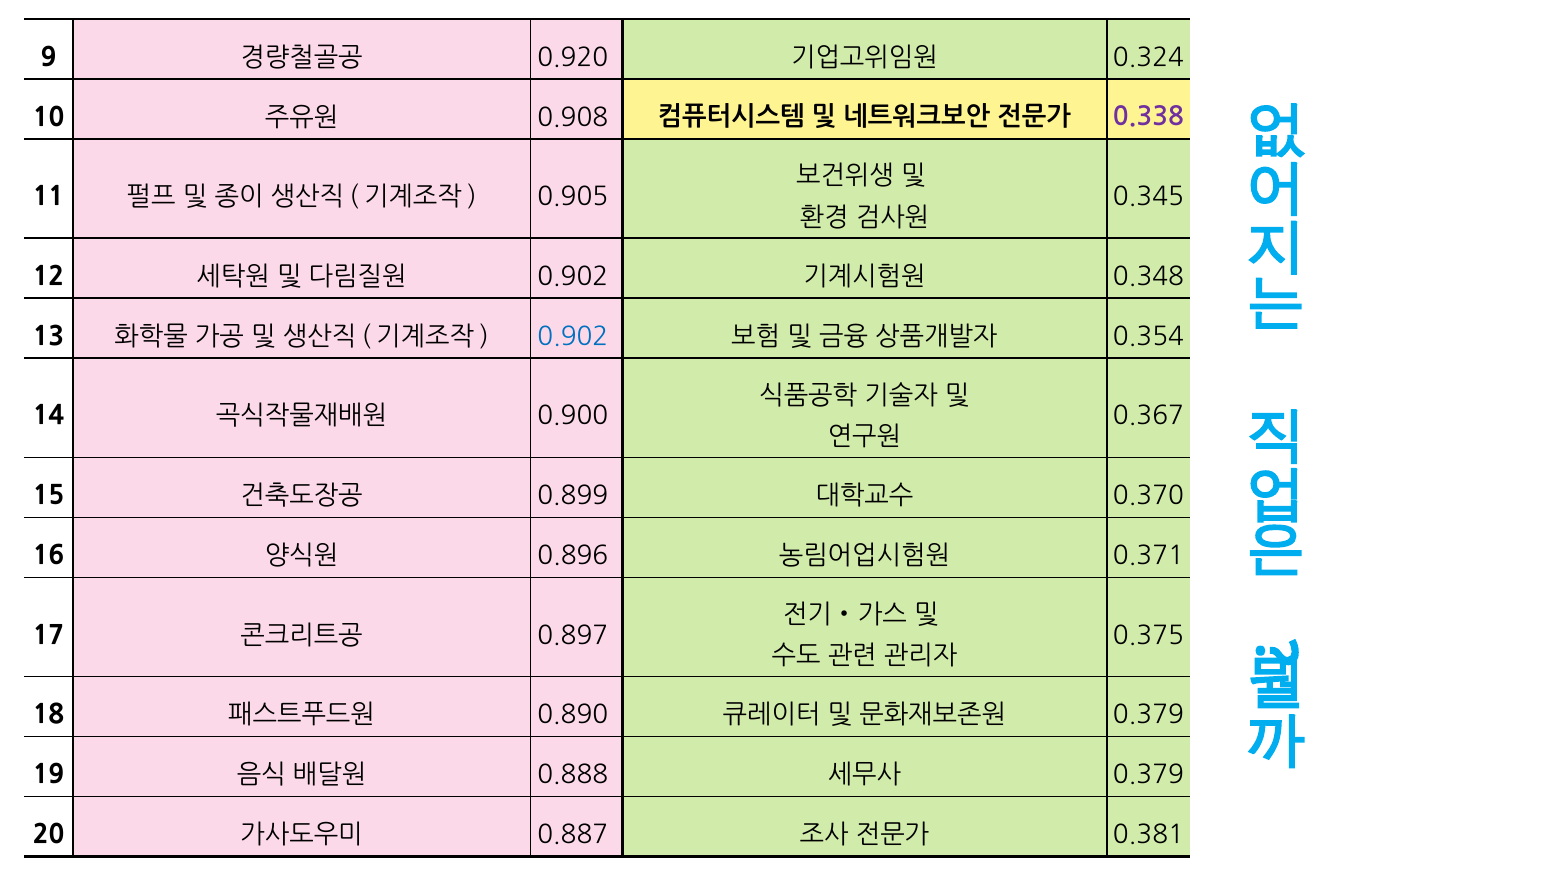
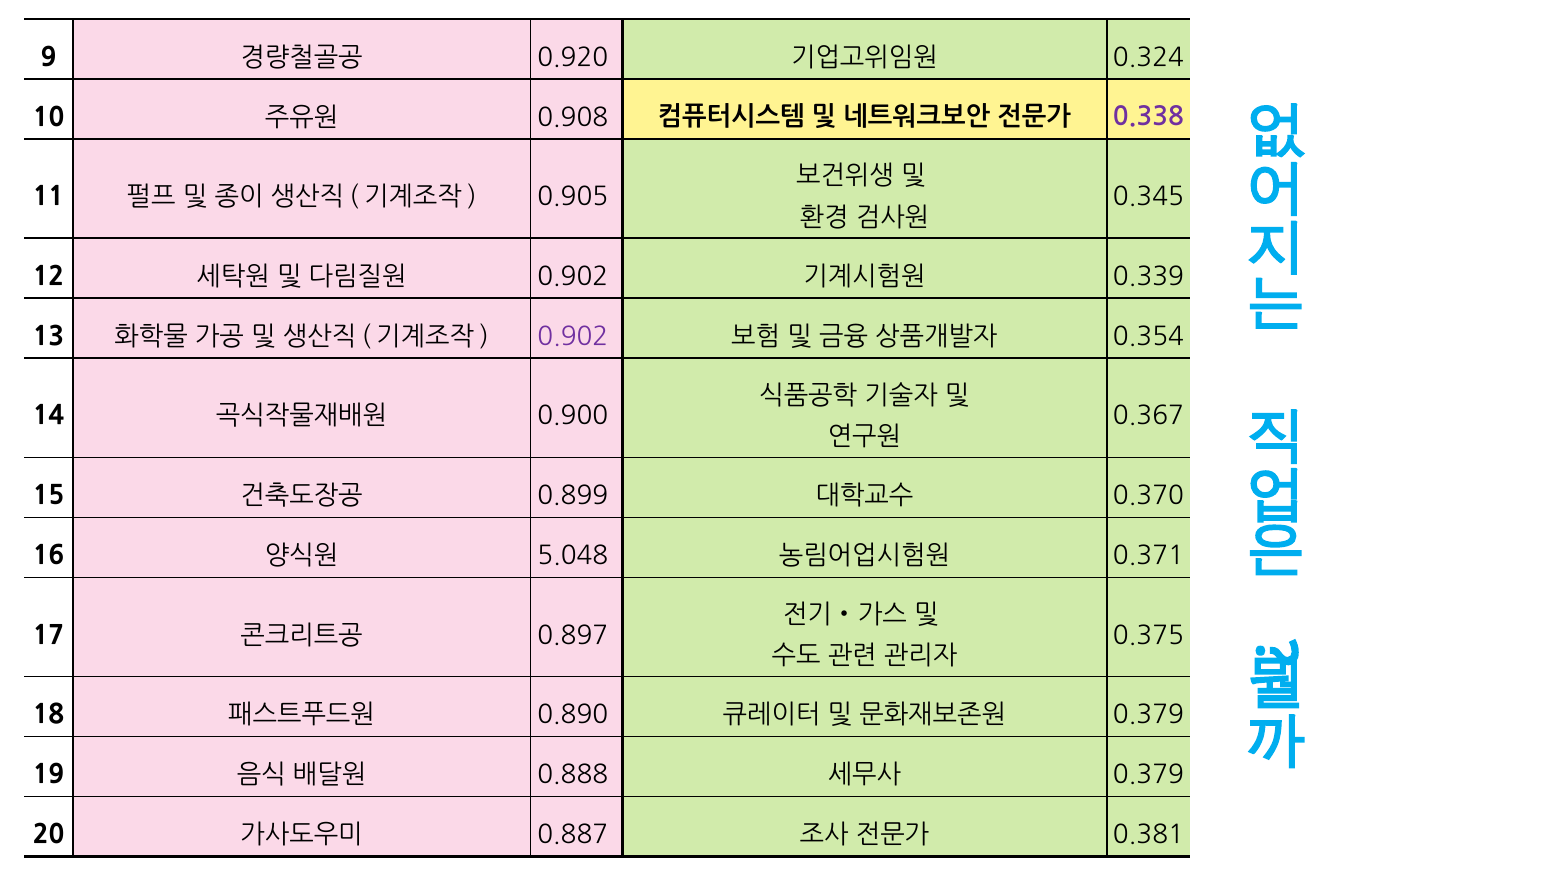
0.348: 0.348 -> 0.339 (1148, 277)
0.902 colour: blue -> purple (573, 337)
0.896: 0.896 -> 5.048 (573, 556)
